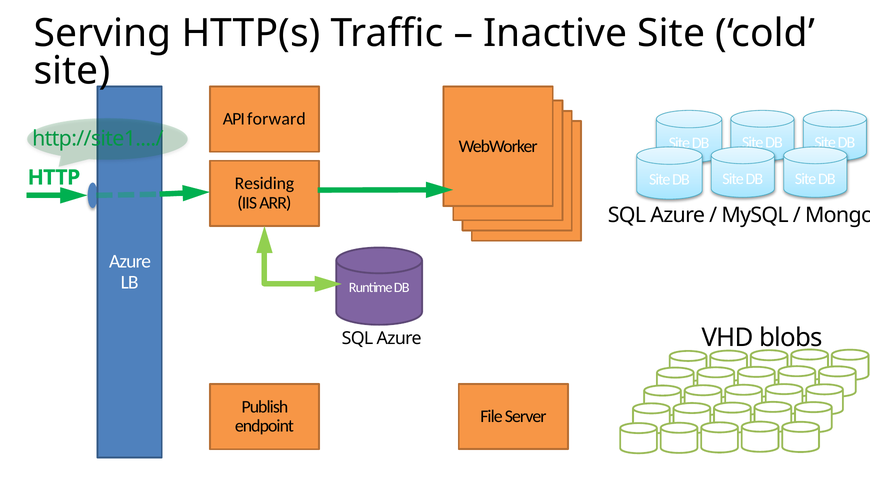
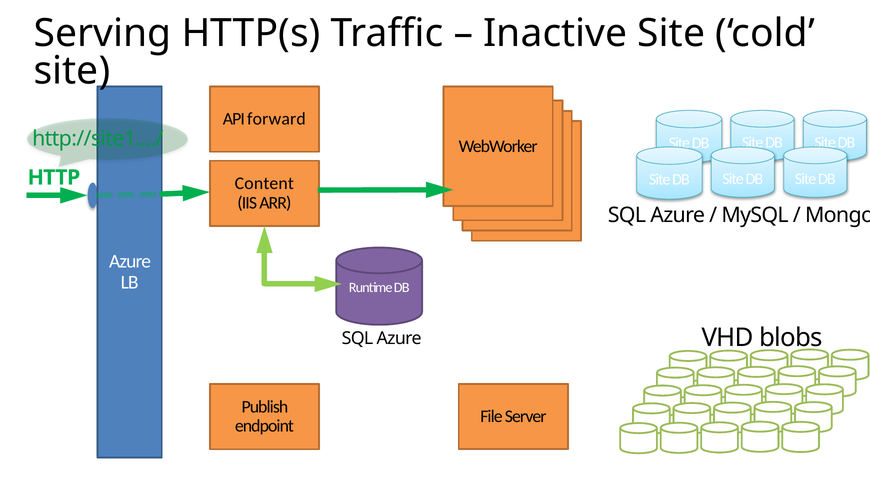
Residing: Residing -> Content (264, 184)
